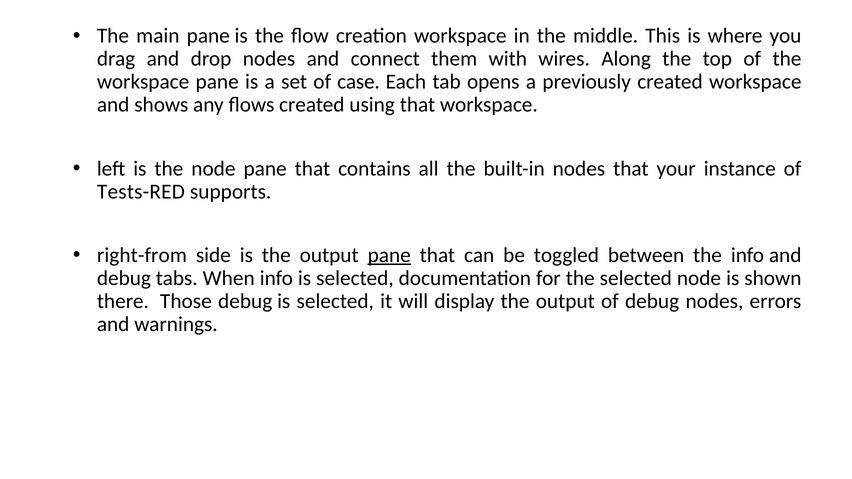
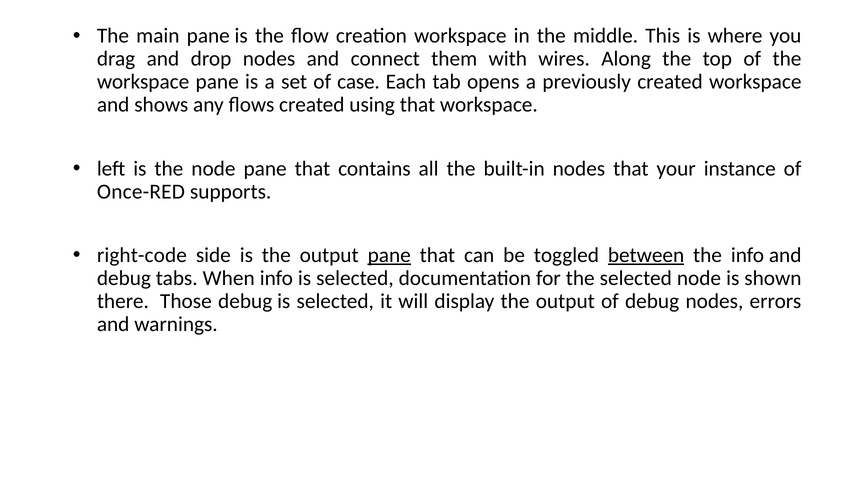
Tests-RED: Tests-RED -> Once-RED (141, 192)
right-from: right-from -> right-code (142, 255)
between underline: none -> present (646, 255)
